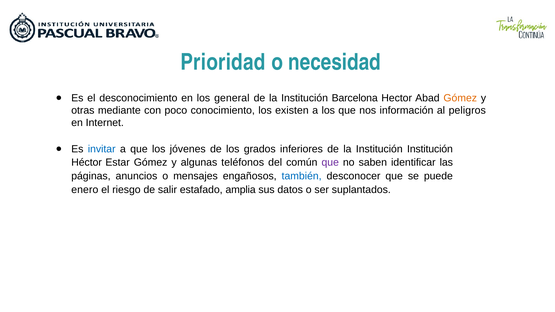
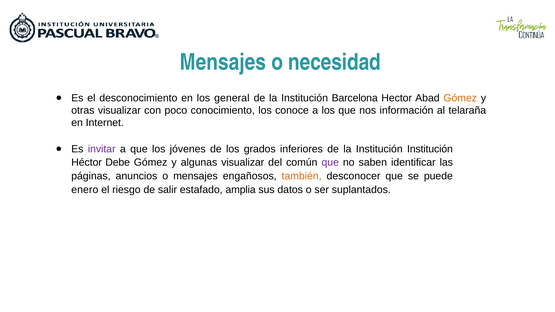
Prioridad: Prioridad -> Mensajes (223, 62)
otras mediante: mediante -> visualizar (119, 110)
existen: existen -> conoce (292, 110)
peligros: peligros -> telaraña (467, 110)
invitar colour: blue -> purple (102, 149)
Estar: Estar -> Debe (118, 163)
algunas teléfonos: teléfonos -> visualizar (243, 163)
también colour: blue -> orange (302, 176)
